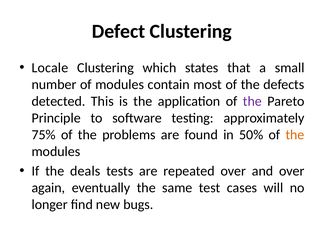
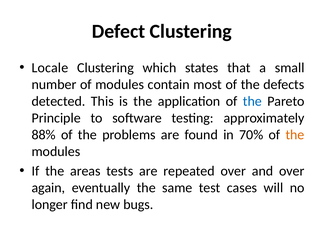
the colour: purple -> blue (252, 101)
75%: 75% -> 88% (44, 135)
50%: 50% -> 70% (251, 135)
deals: deals -> areas (85, 171)
